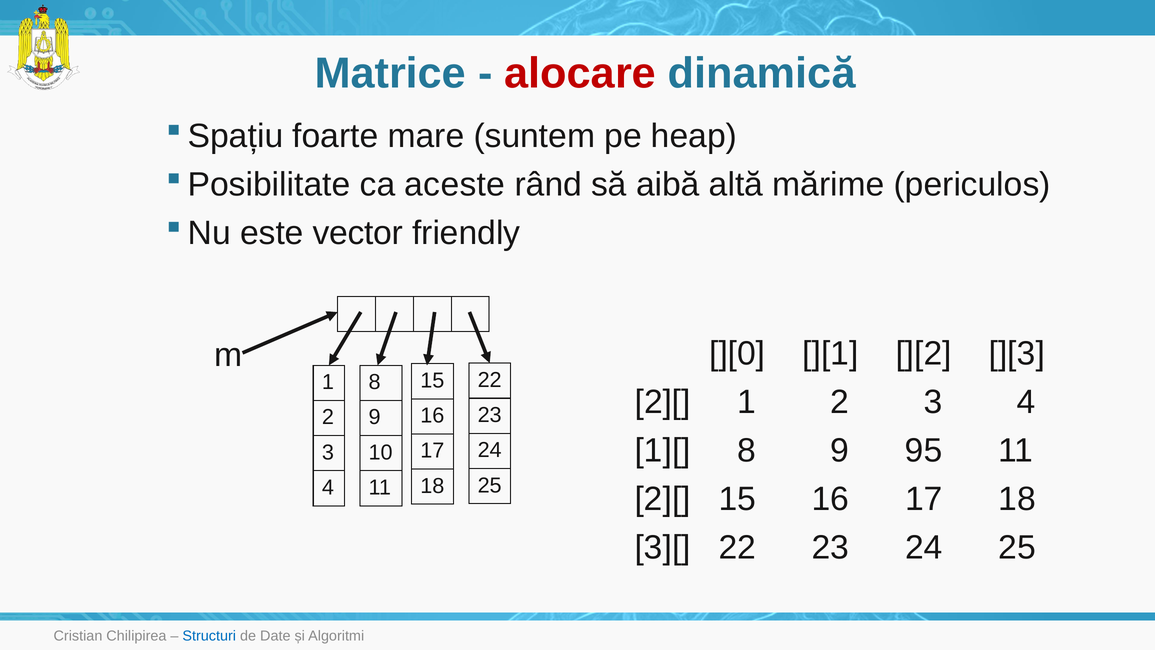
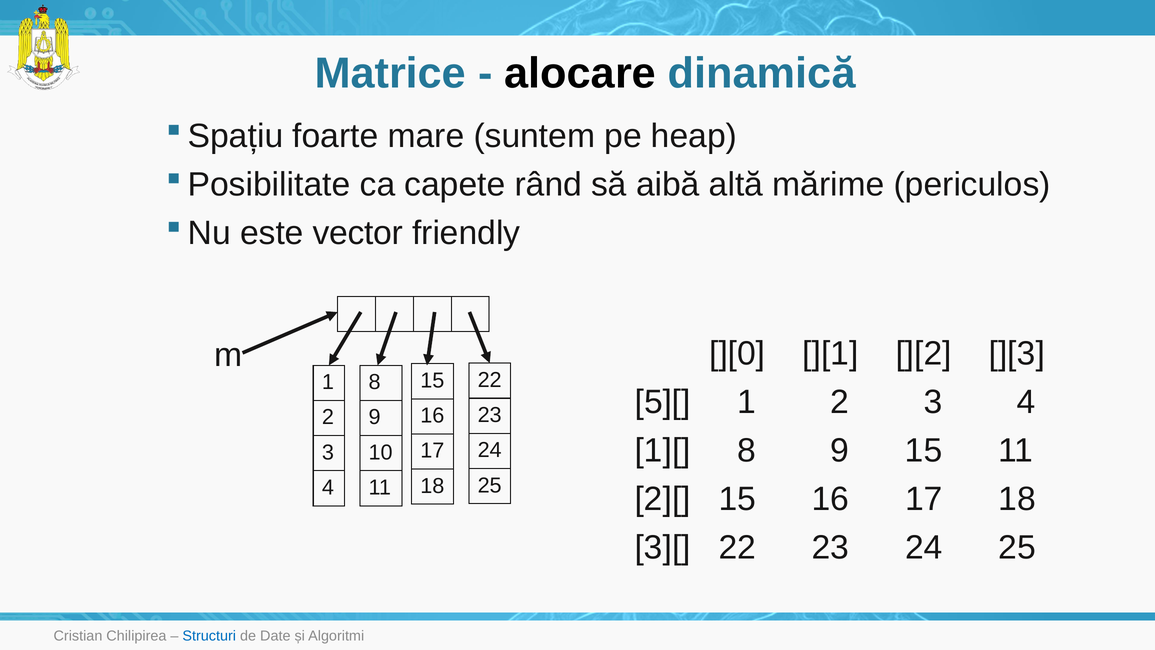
alocare colour: red -> black (580, 73)
aceste: aceste -> capete (455, 185)
2][: 2][ -> 5][ (663, 402)
9 95: 95 -> 15 (924, 450)
